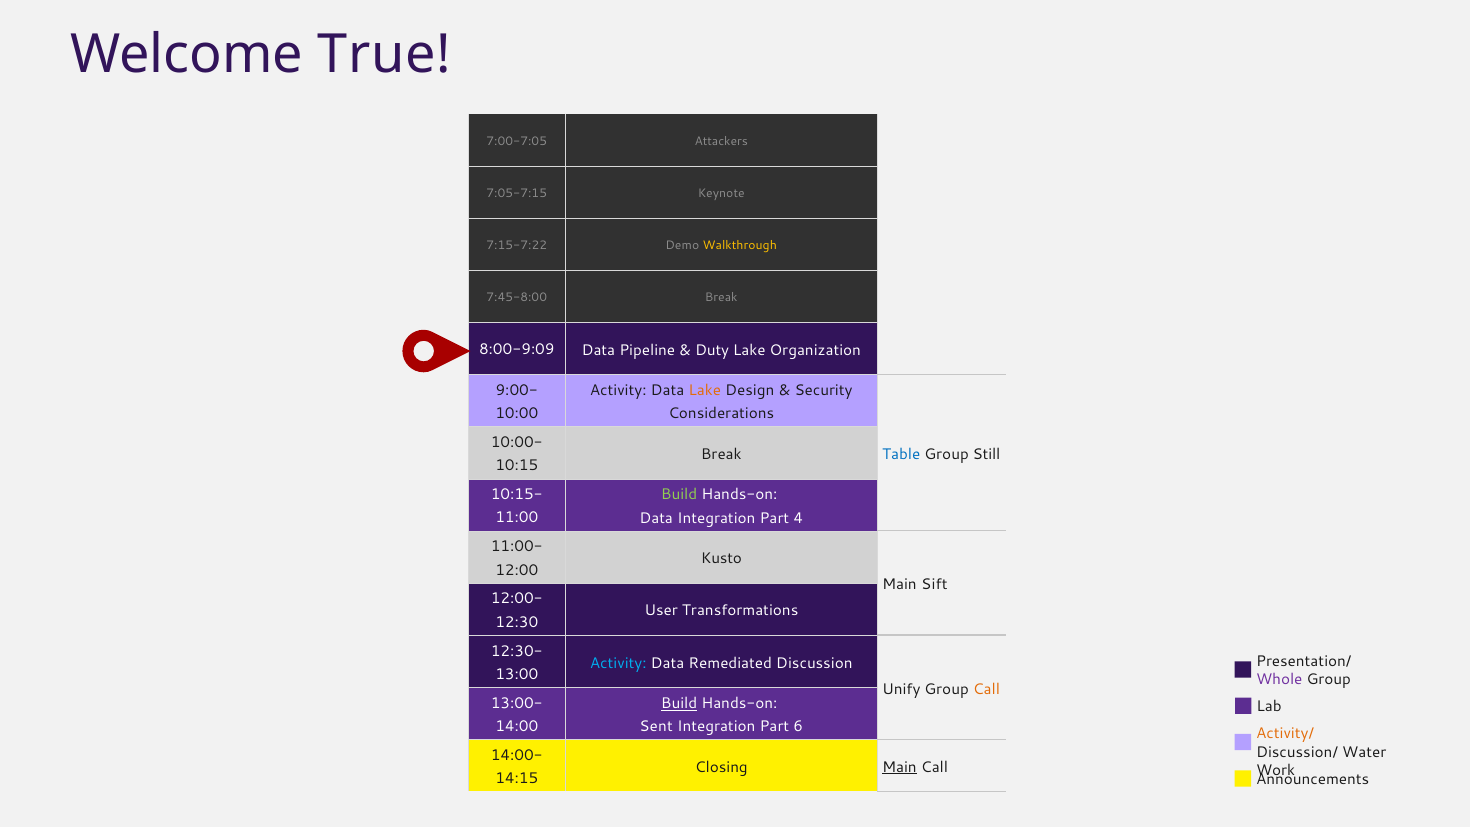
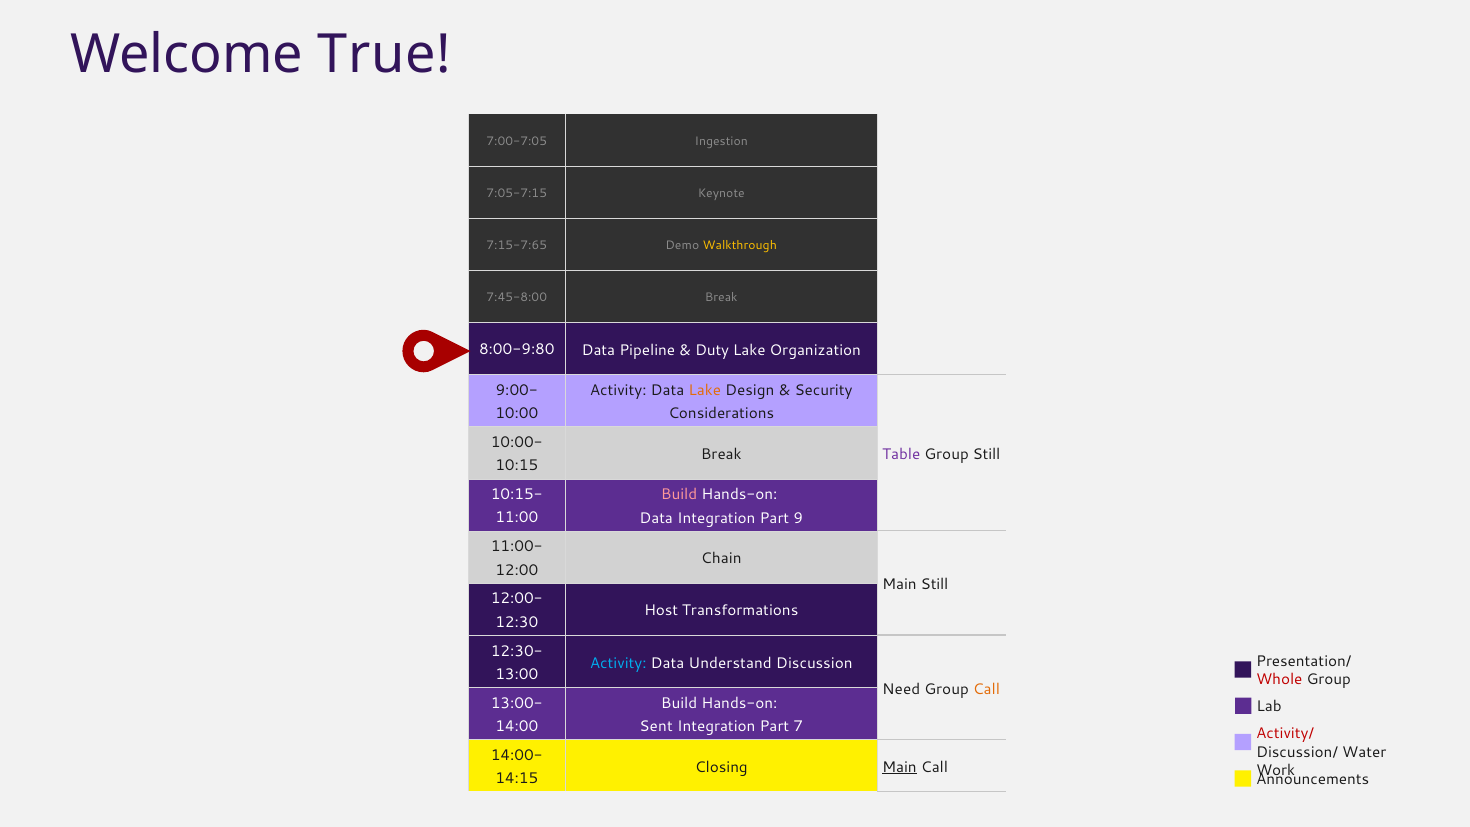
Attackers: Attackers -> Ingestion (721, 141)
7:15-7:22: 7:15-7:22 -> 7:15-7:65 (517, 245)
8:00-9:09: 8:00-9:09 -> 8:00-9:80 (517, 350)
Table colour: blue -> purple (901, 454)
Build colour: light green -> pink (679, 495)
4: 4 -> 9 (798, 518)
Kusto: Kusto -> Chain (721, 559)
Main Sift: Sift -> Still (935, 585)
User: User -> Host (661, 611)
Remediated: Remediated -> Understand (730, 663)
Whole colour: purple -> red (1279, 680)
Unify: Unify -> Need (901, 689)
Build underline: present -> none (679, 703)
6: 6 -> 7 (798, 727)
Activity/ colour: orange -> red (1285, 734)
